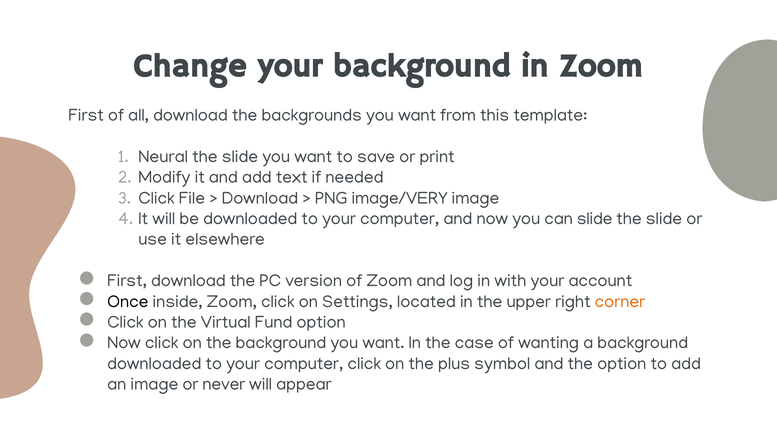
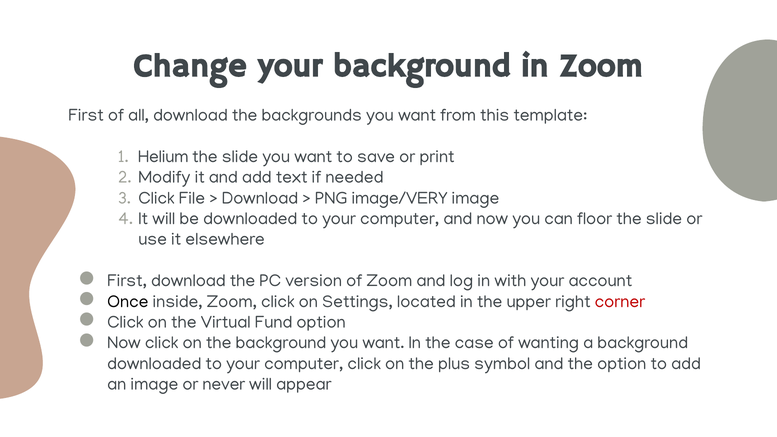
Neural: Neural -> Helium (163, 156)
can slide: slide -> floor (595, 219)
corner colour: orange -> red (620, 301)
